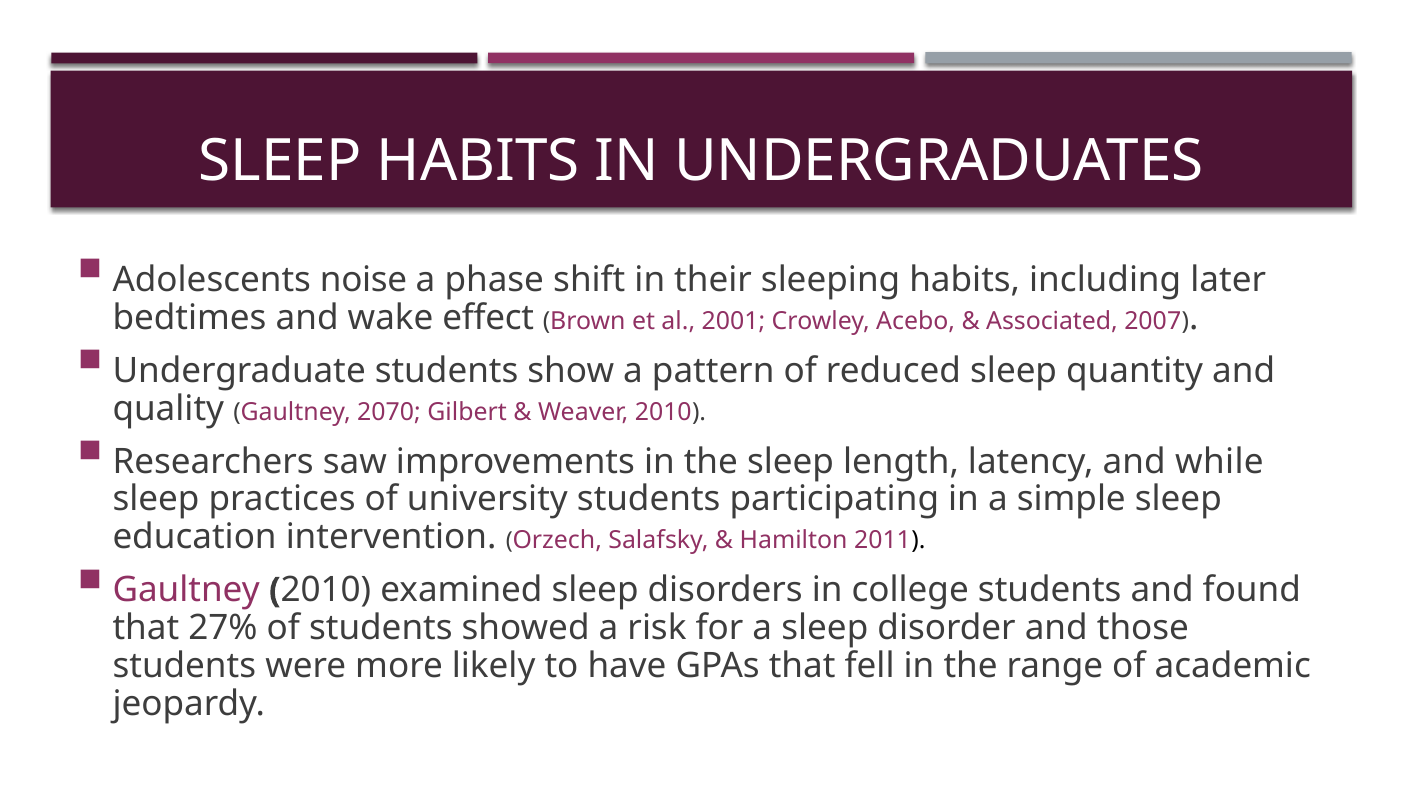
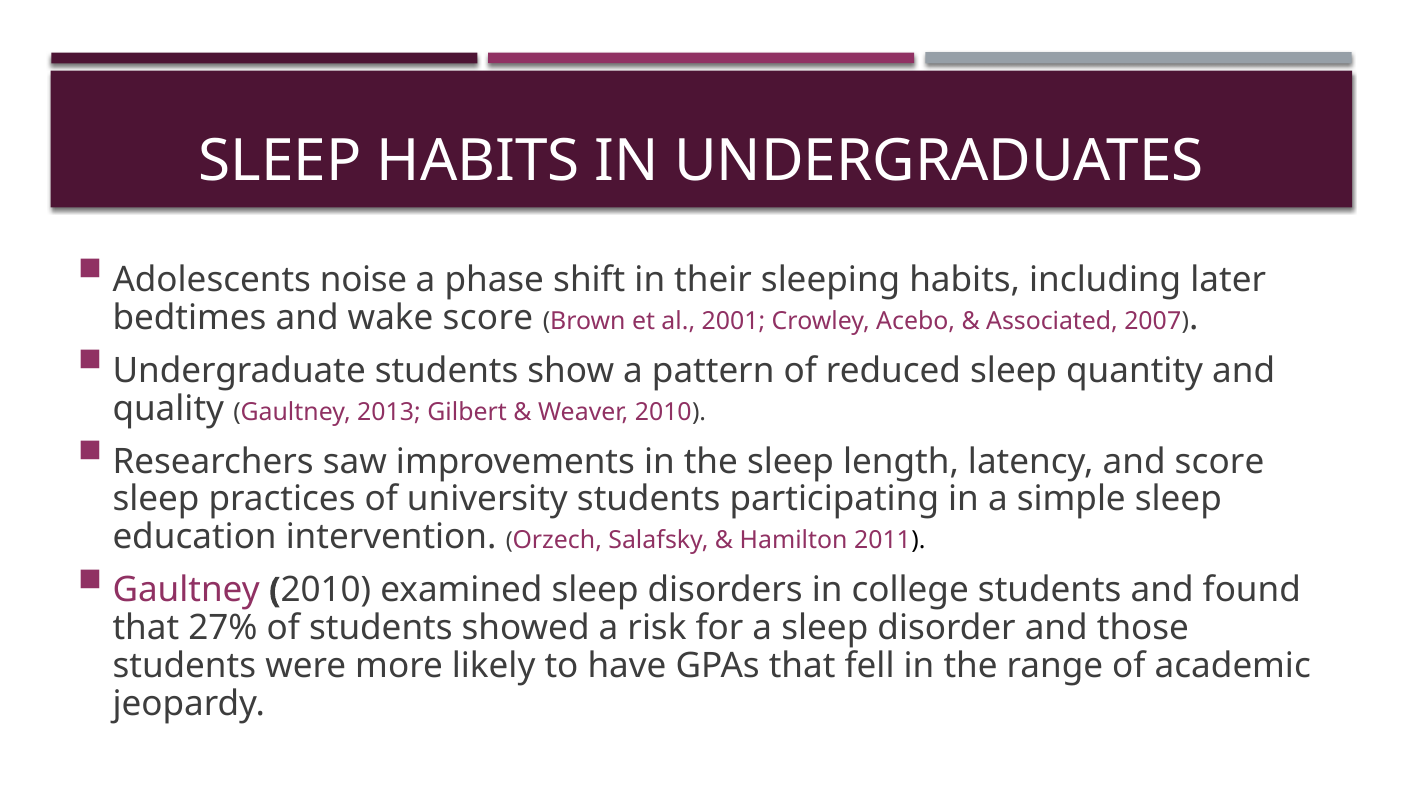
wake effect: effect -> score (488, 318)
2070: 2070 -> 2013 (389, 412)
and while: while -> score (1220, 462)
